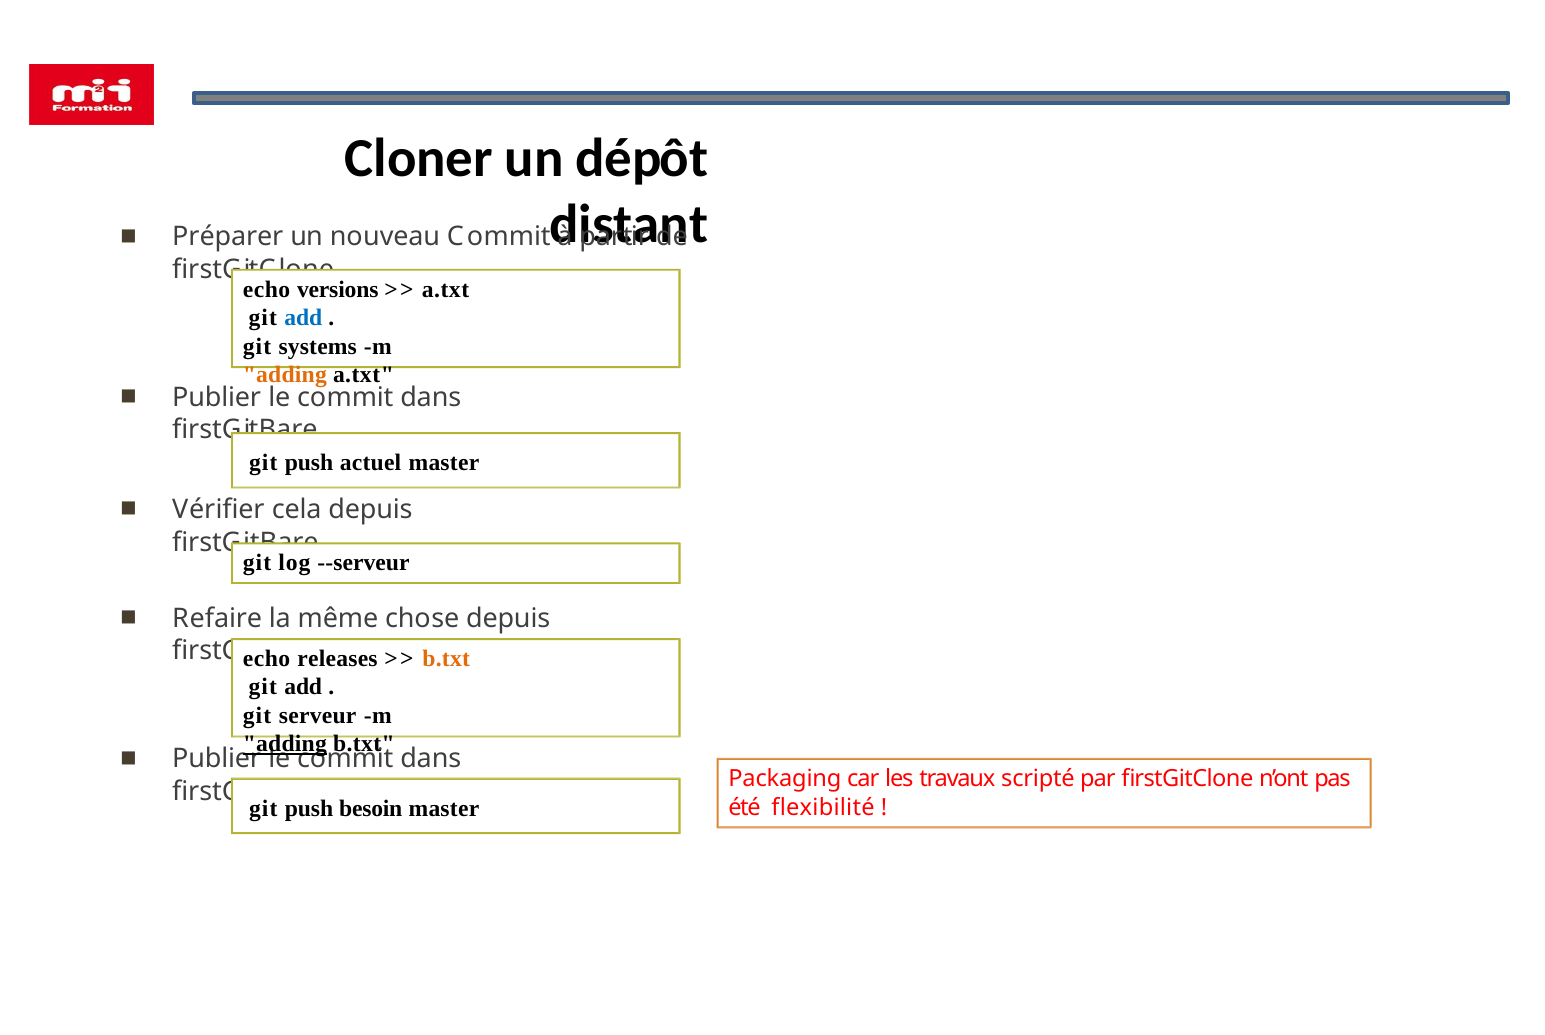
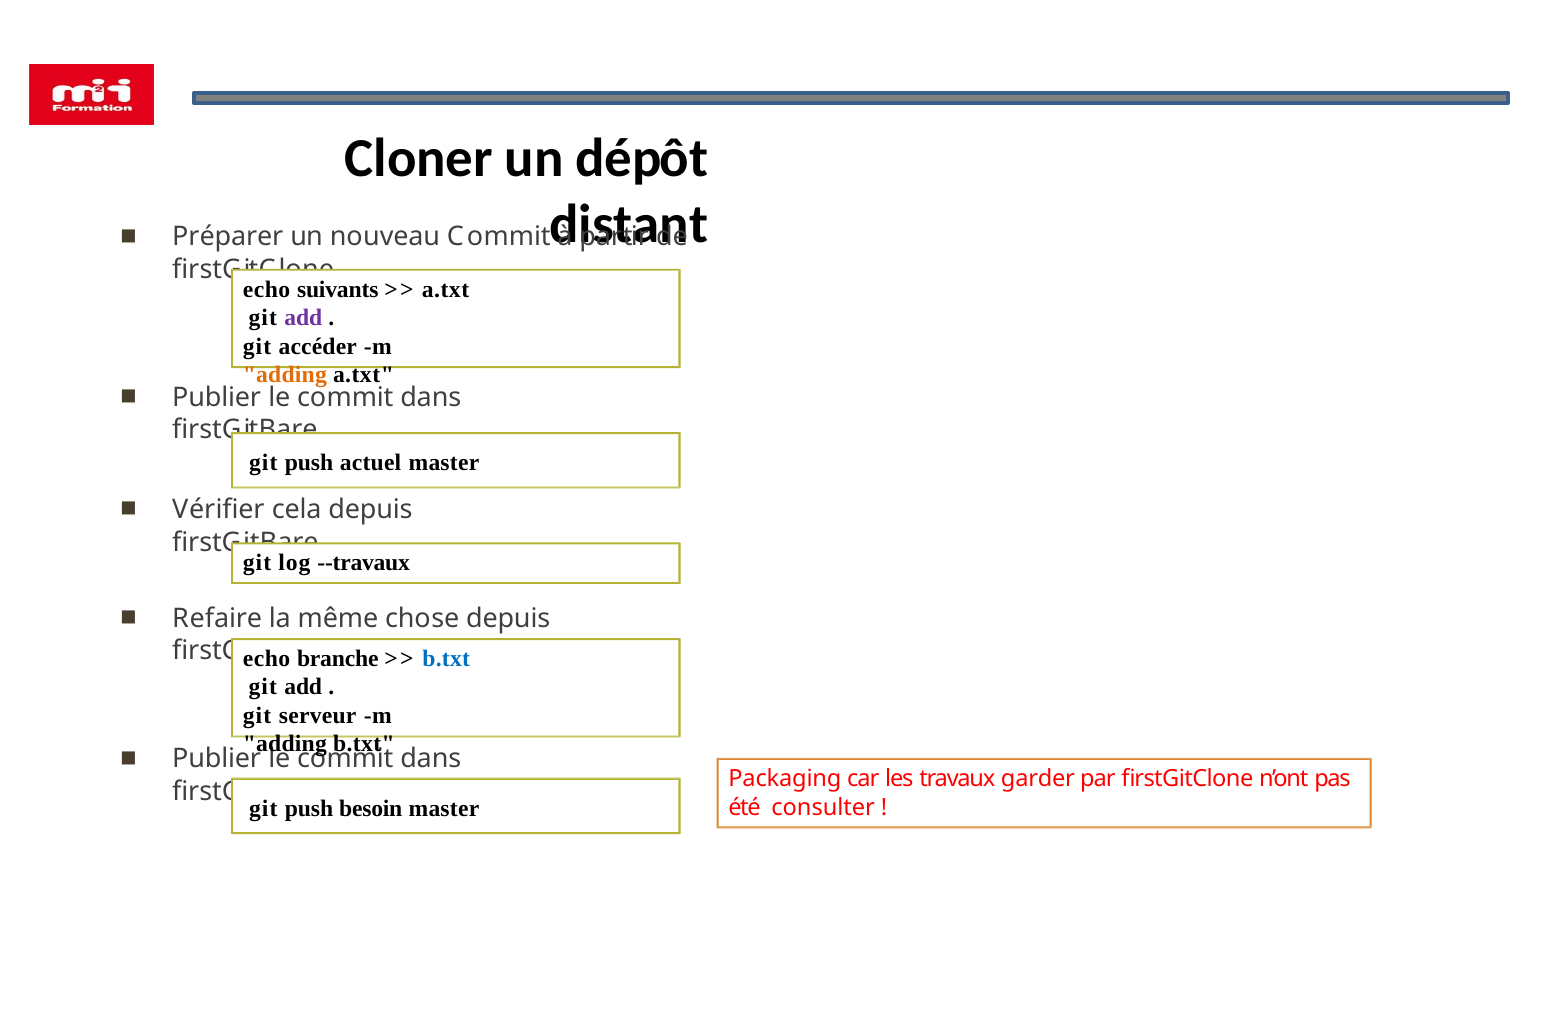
versions: versions -> suivants (338, 289)
add colour: blue -> purple (303, 318)
systems: systems -> accéder (318, 346)
--serveur: --serveur -> --travaux (364, 563)
releases: releases -> branche (338, 659)
b.txt colour: orange -> blue (446, 659)
adding underline: present -> none (285, 744)
scripté: scripté -> garder (1038, 779)
flexibilité: flexibilité -> consulter (823, 808)
